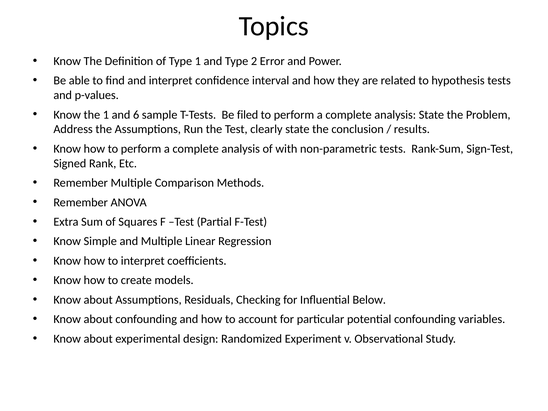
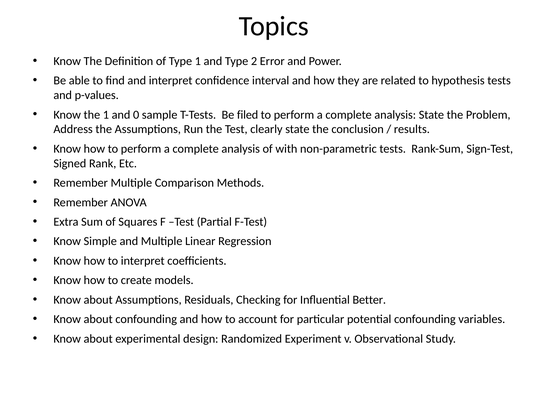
6: 6 -> 0 (136, 115)
Below: Below -> Better (369, 300)
